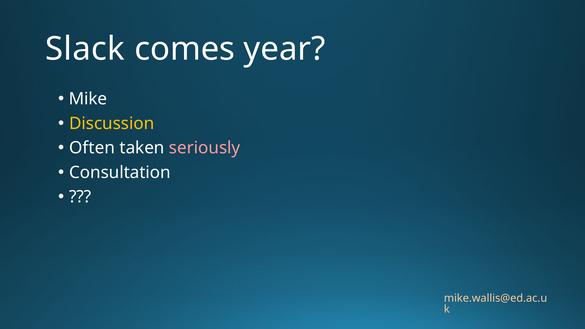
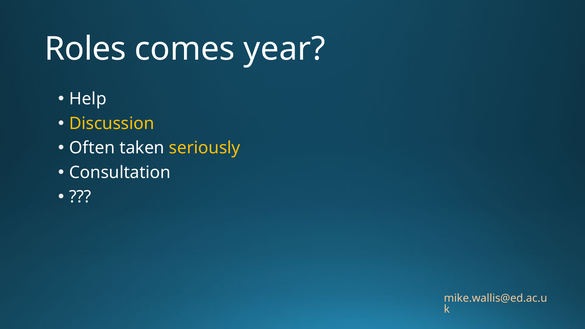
Slack: Slack -> Roles (85, 49)
Mike: Mike -> Help (88, 99)
seriously colour: pink -> yellow (205, 148)
